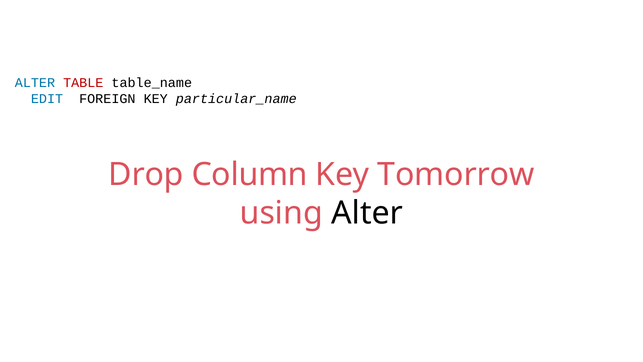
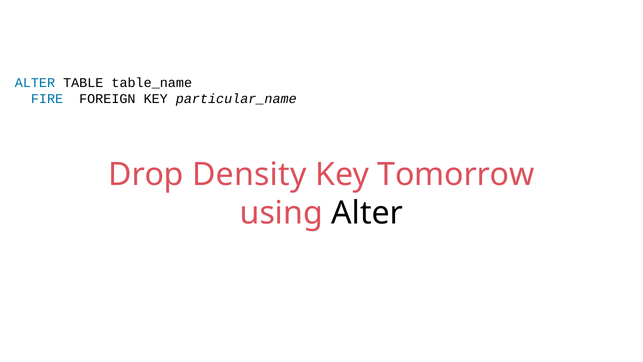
TABLE colour: red -> black (83, 83)
EDIT: EDIT -> FIRE (47, 99)
Column: Column -> Density (249, 174)
